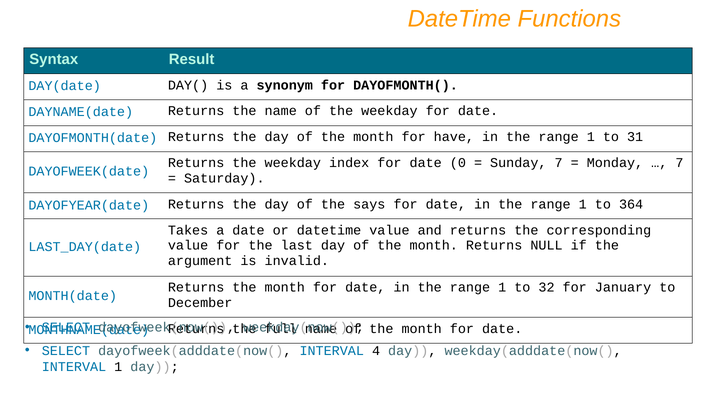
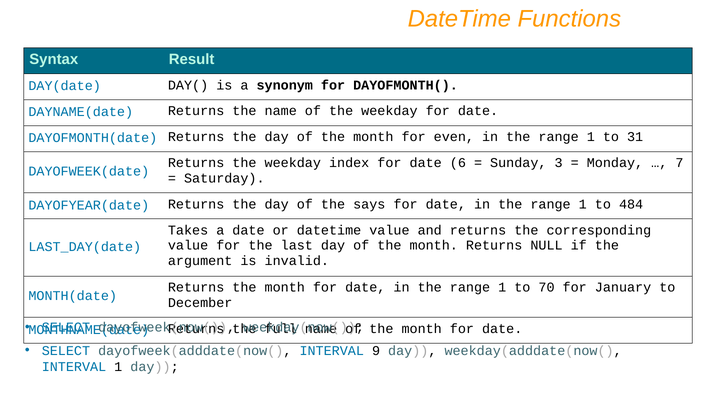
have: have -> even (454, 137)
0: 0 -> 6 (458, 163)
Sunday 7: 7 -> 3 (559, 163)
364: 364 -> 484 (631, 204)
32: 32 -> 70 (547, 287)
4: 4 -> 9 (376, 350)
